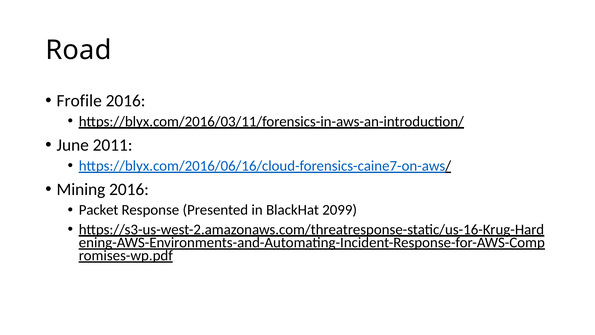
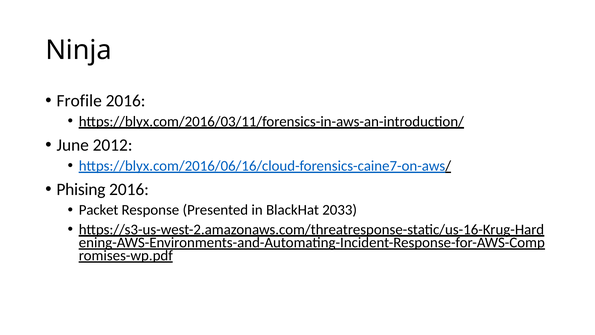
Road: Road -> Ninja (79, 50)
2011: 2011 -> 2012 (113, 145)
Mining: Mining -> Phising (81, 189)
2099: 2099 -> 2033 (340, 210)
